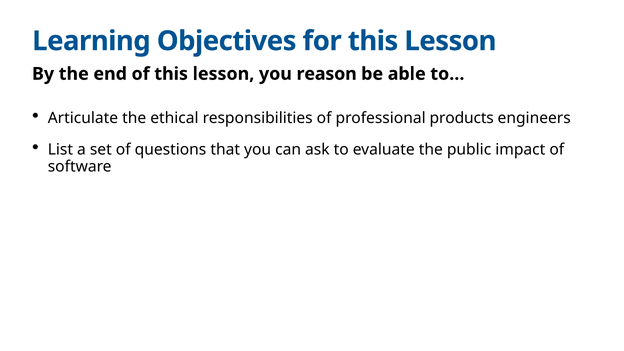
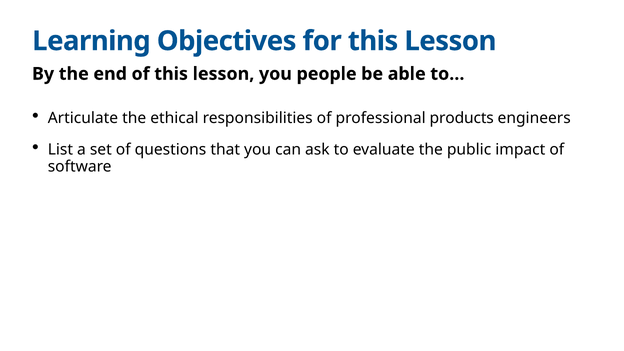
reason: reason -> people (327, 74)
